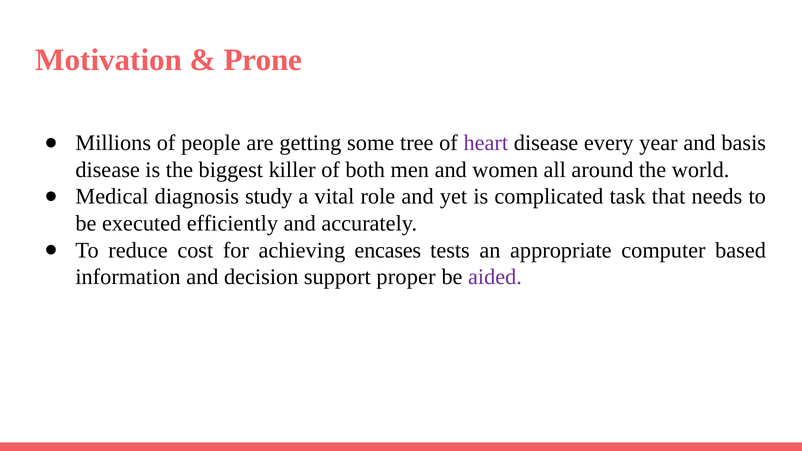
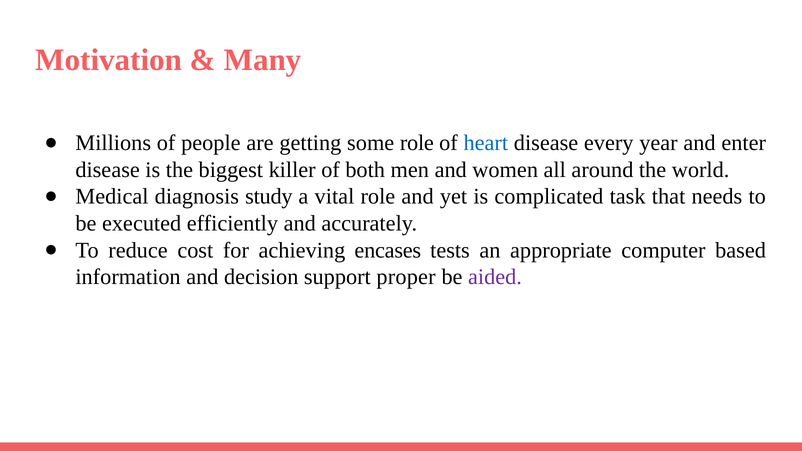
Prone: Prone -> Many (263, 60)
some tree: tree -> role (417, 143)
heart colour: purple -> blue (486, 143)
basis: basis -> enter (744, 143)
